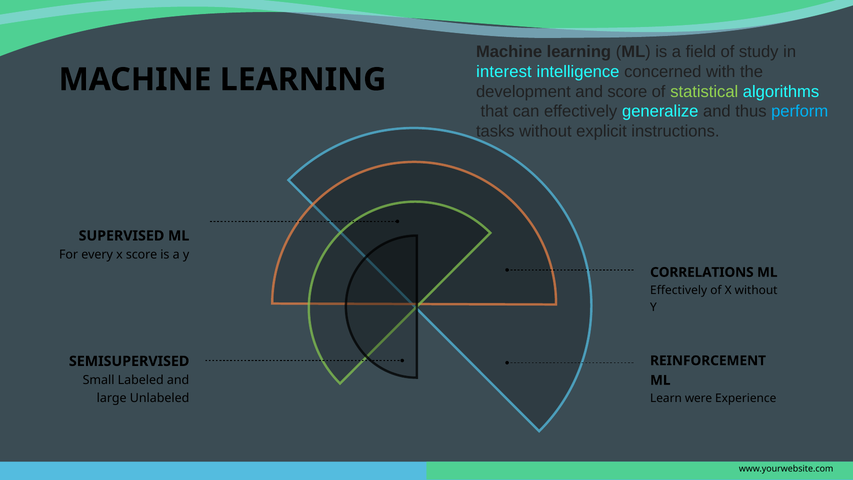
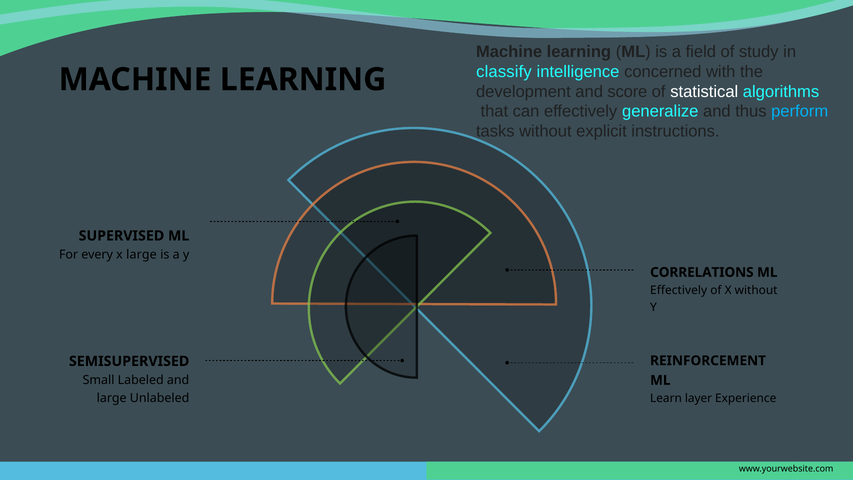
interest: interest -> classify (504, 72)
statistical colour: light green -> white (704, 92)
x score: score -> large (141, 255)
were: were -> layer (698, 398)
